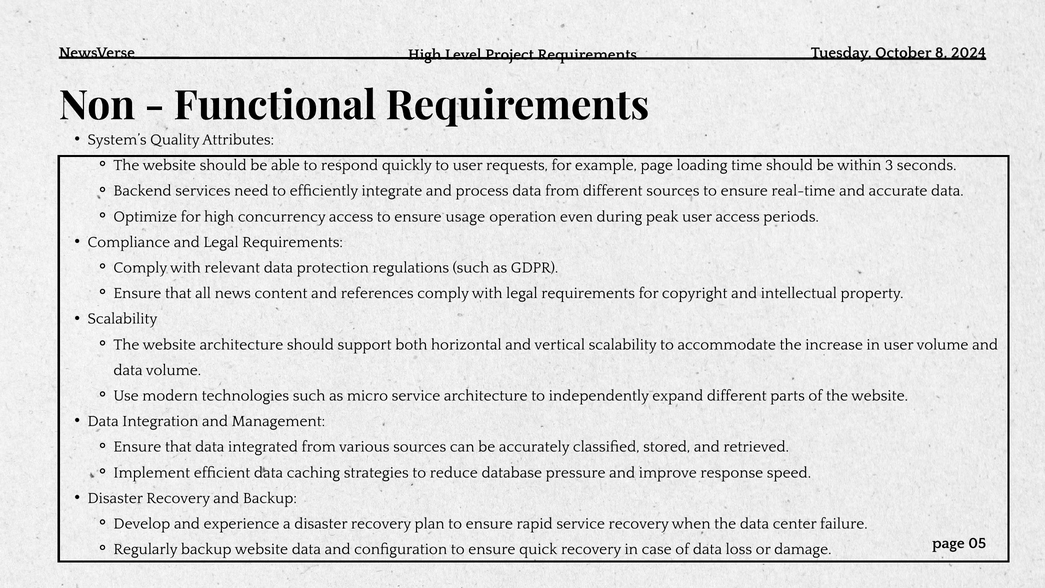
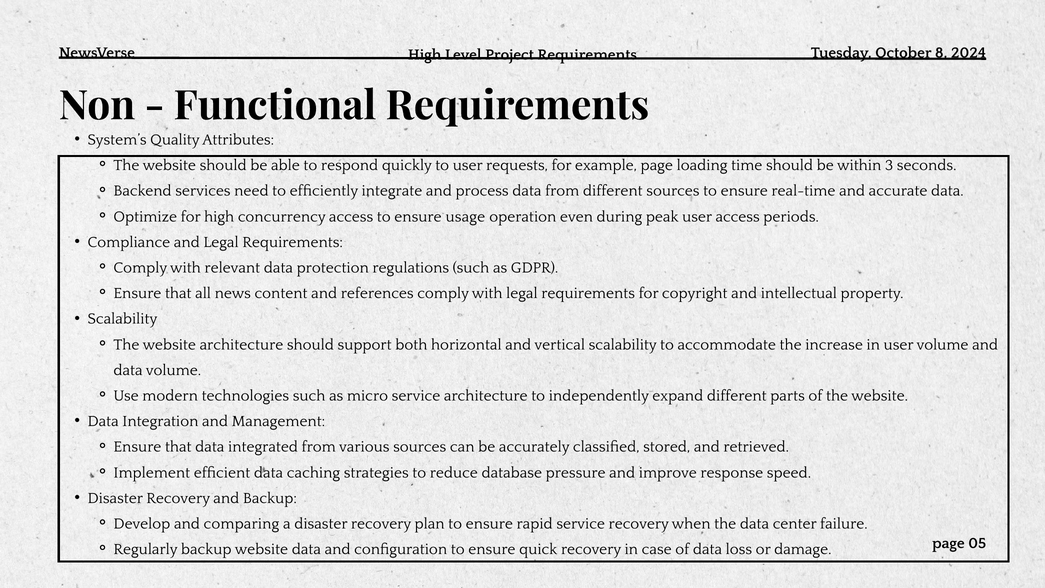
experience: experience -> comparing (241, 524)
